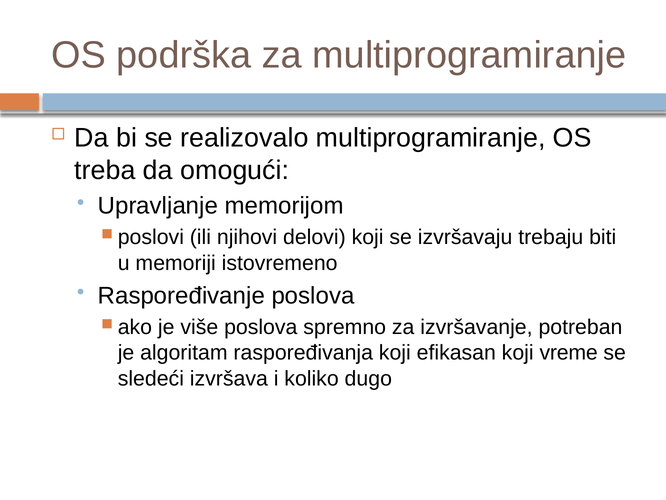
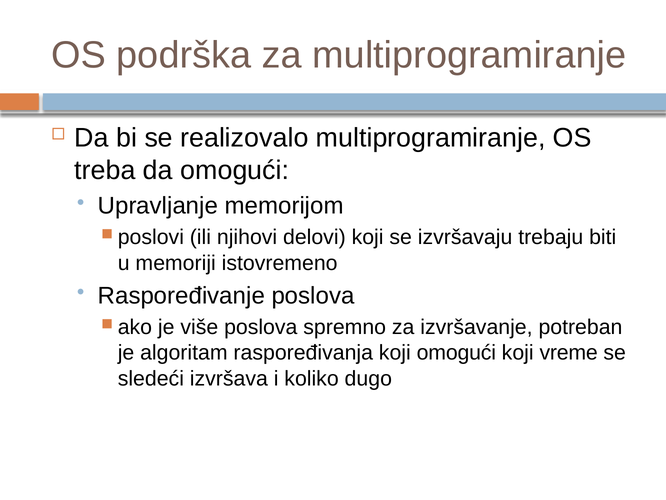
koji efikasan: efikasan -> omogući (456, 353)
